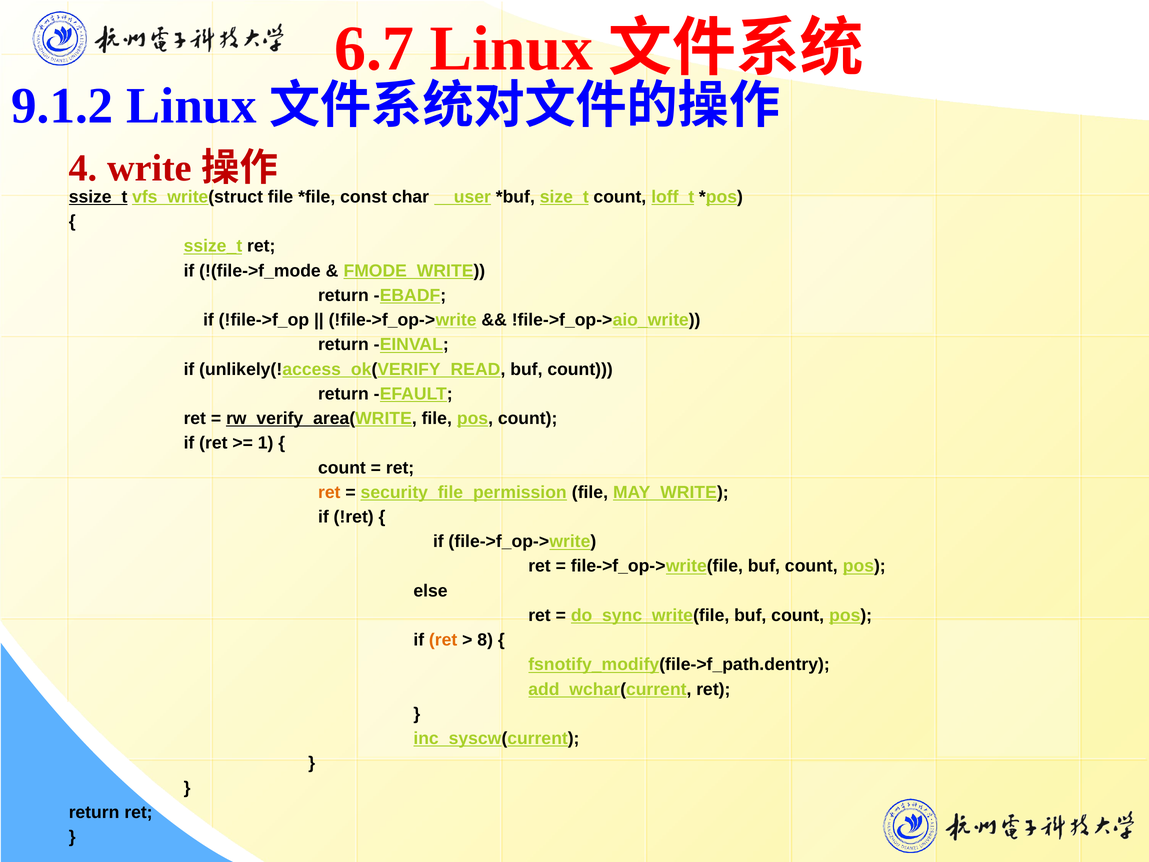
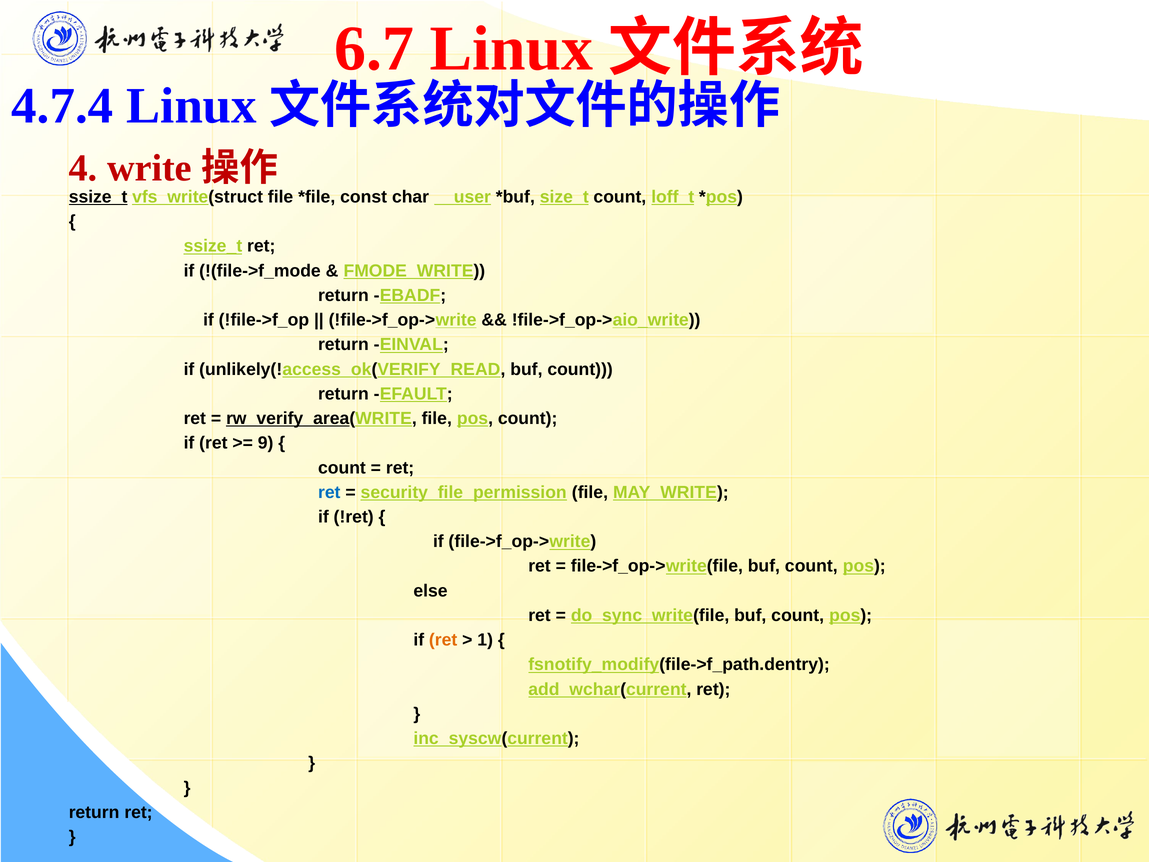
9.1.2: 9.1.2 -> 4.7.4 (62, 106)
1: 1 -> 9 (266, 443)
ret colour: orange -> blue (329, 492)
8: 8 -> 1 (485, 640)
